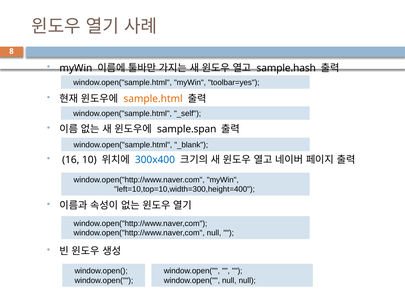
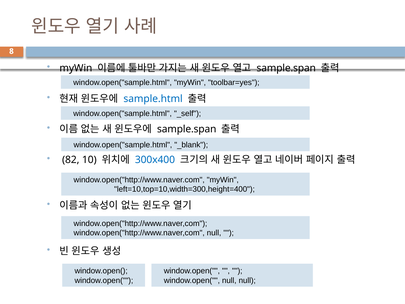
sample.hash: sample.hash -> sample.span (286, 68)
sample.html colour: orange -> blue (153, 99)
16: 16 -> 82 (71, 160)
